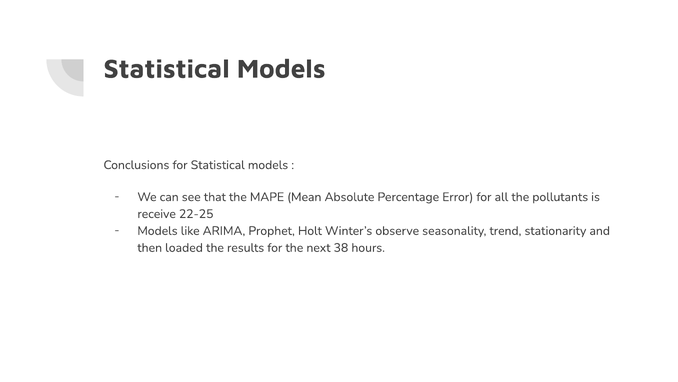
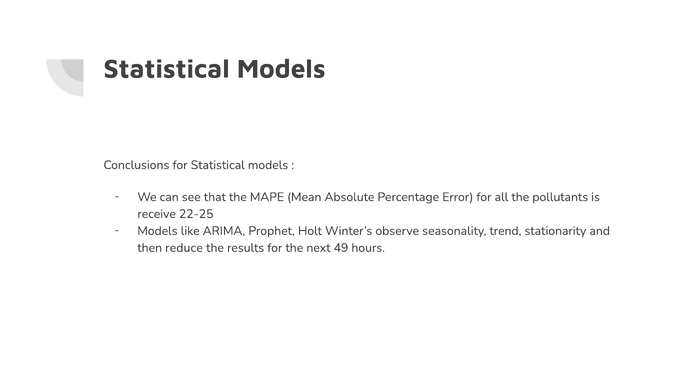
loaded: loaded -> reduce (184, 247)
38: 38 -> 49 (341, 247)
